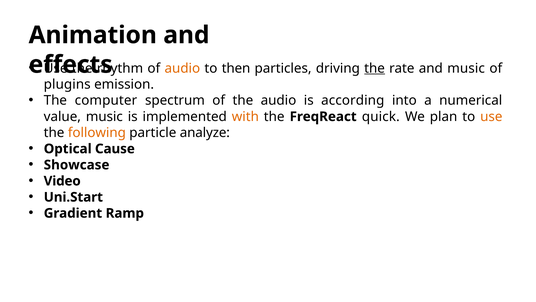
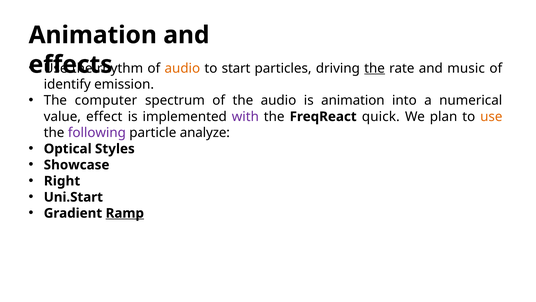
then: then -> start (236, 68)
plugins: plugins -> identify (67, 84)
is according: according -> animation (353, 100)
value music: music -> effect (104, 116)
with colour: orange -> purple (245, 116)
following colour: orange -> purple (97, 133)
Cause: Cause -> Styles (115, 149)
Video: Video -> Right (62, 181)
Ramp underline: none -> present (125, 213)
